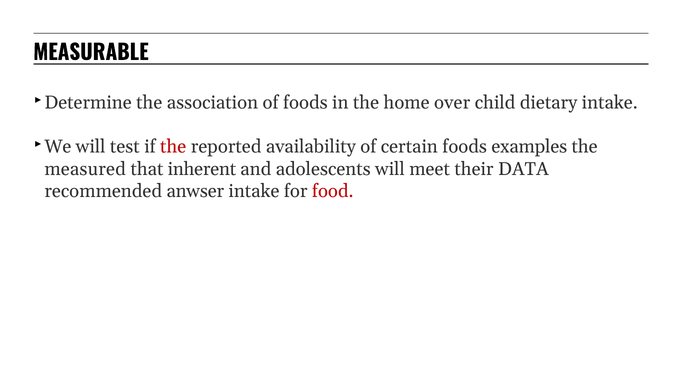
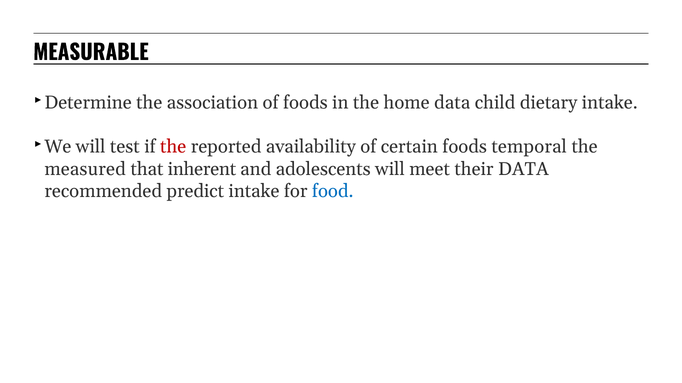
home over: over -> data (452, 102)
examples: examples -> temporal (529, 147)
anwser: anwser -> predict (195, 191)
food colour: red -> blue (333, 191)
